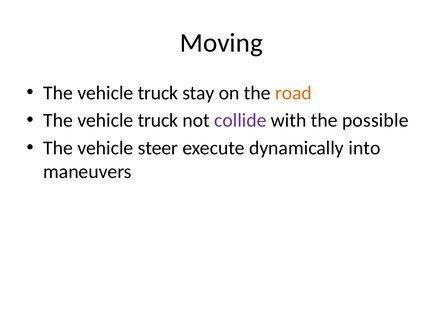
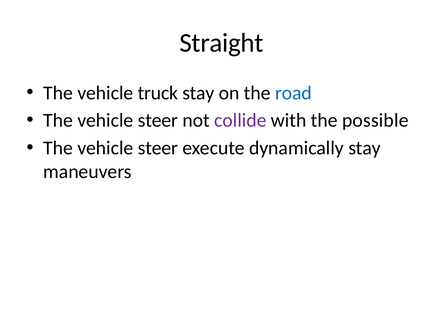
Moving: Moving -> Straight (222, 43)
road colour: orange -> blue (293, 93)
truck: truck -> steer (158, 121)
dynamically into: into -> stay (365, 148)
